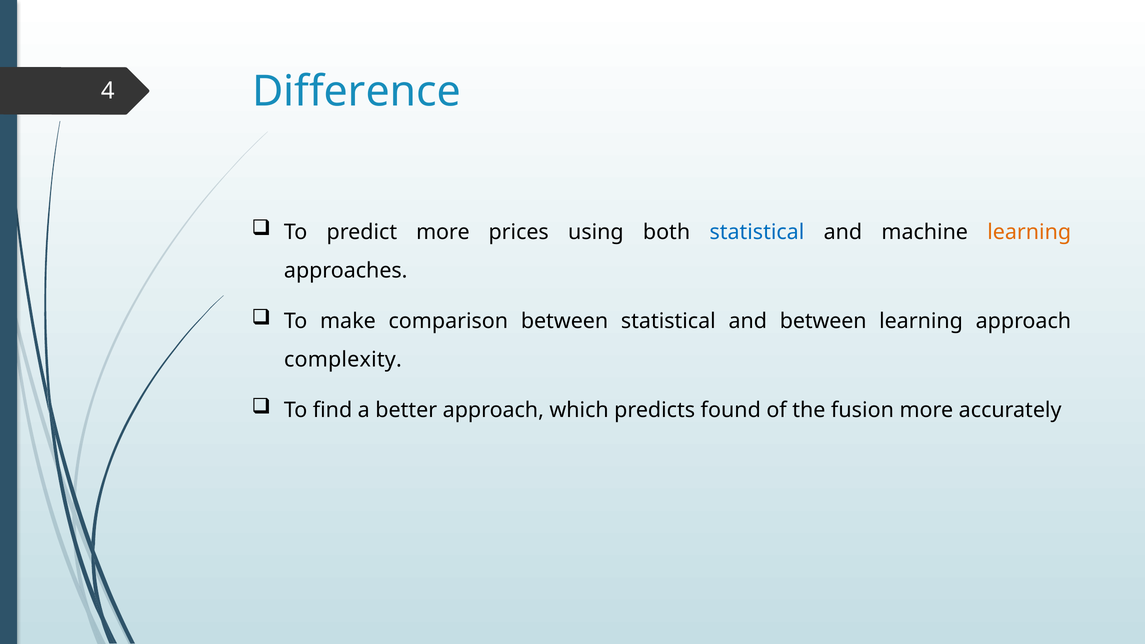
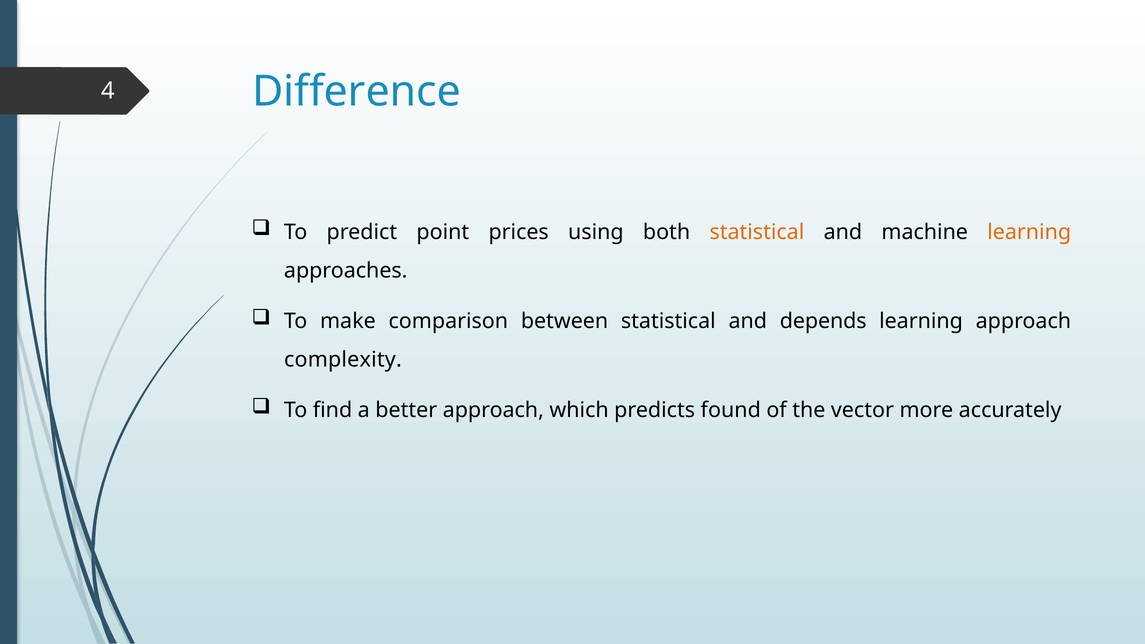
predict more: more -> point (443, 232)
statistical colour: blue -> orange (757, 232)
and between: between -> depends (823, 321)
fusion: fusion -> vector (862, 410)
